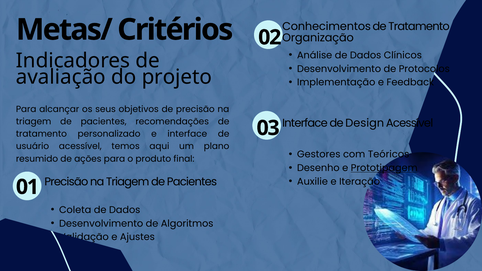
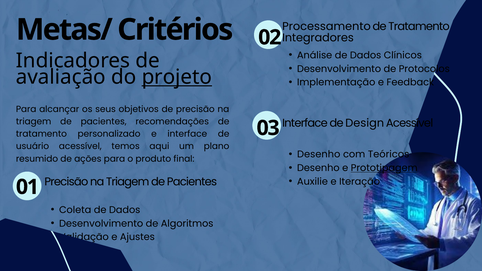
Conhecimentos: Conhecimentos -> Processamento (326, 26)
Organização: Organização -> Integradores (318, 38)
projeto underline: none -> present (177, 77)
Gestores: Gestores -> Desenho (319, 154)
